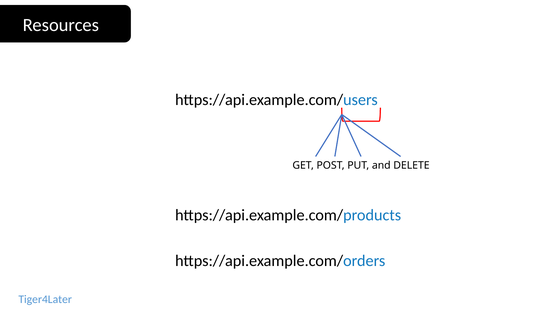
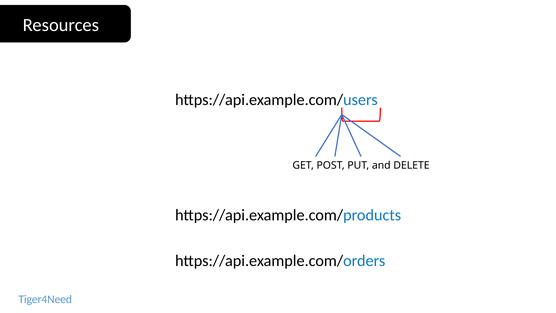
Tiger4Later: Tiger4Later -> Tiger4Need (45, 299)
